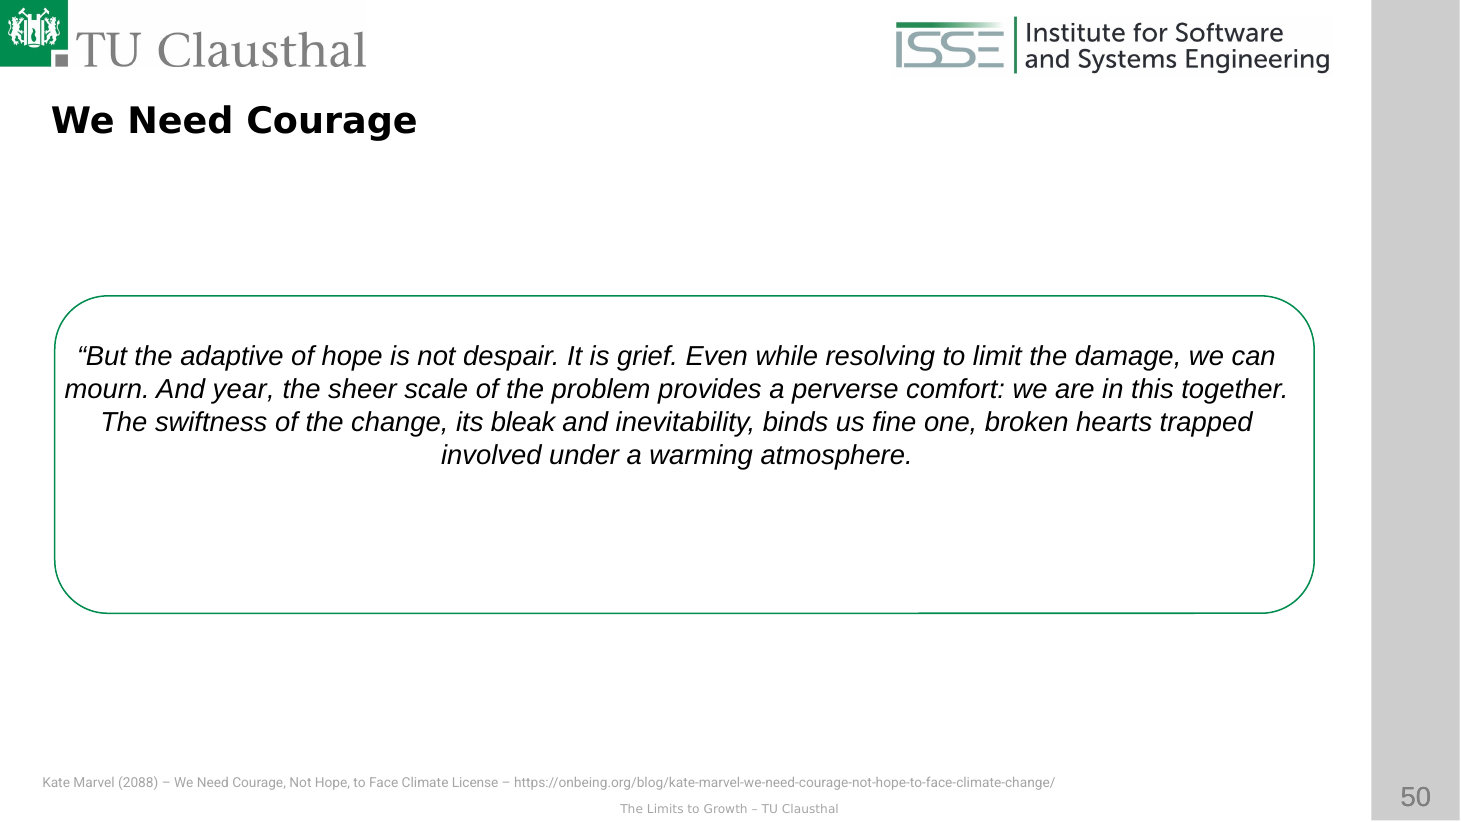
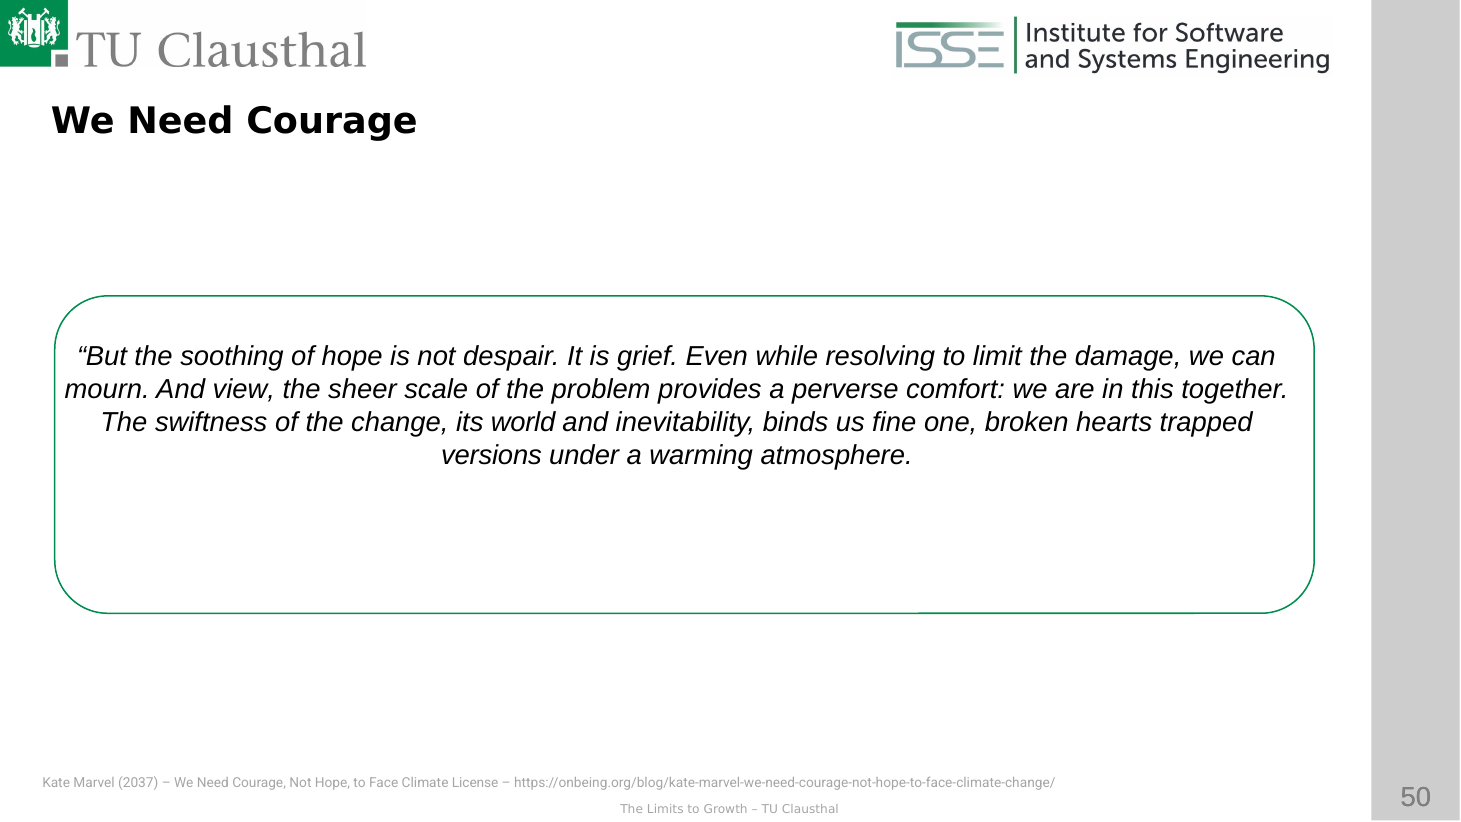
adaptive: adaptive -> soothing (232, 357)
year: year -> view (244, 389)
bleak: bleak -> world (523, 422)
involved: involved -> versions (491, 455)
2088: 2088 -> 2037 (138, 783)
